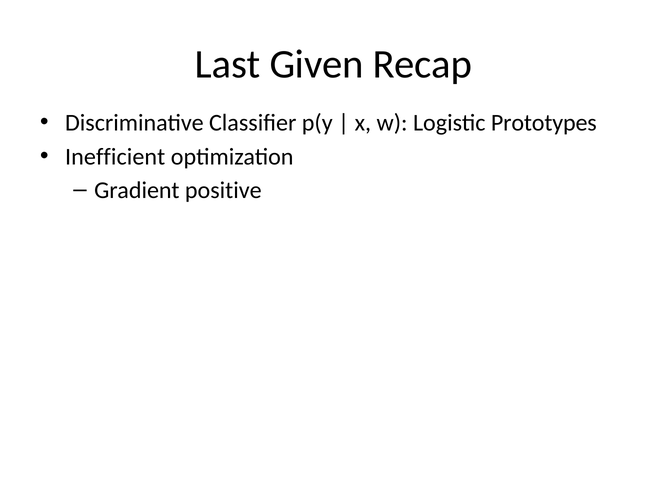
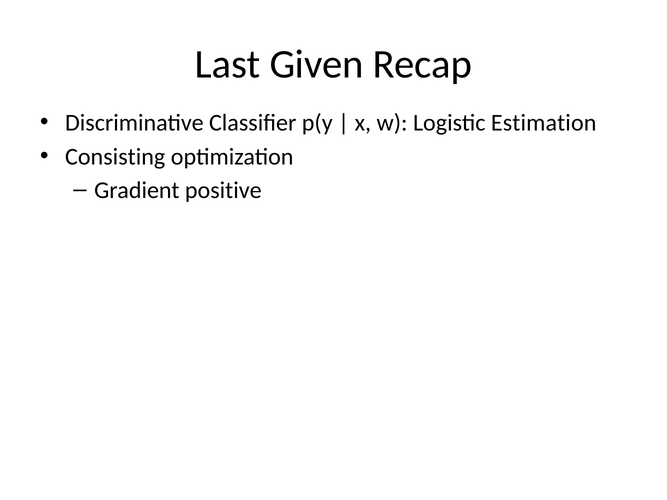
Prototypes: Prototypes -> Estimation (544, 123)
Inefficient: Inefficient -> Consisting (115, 157)
